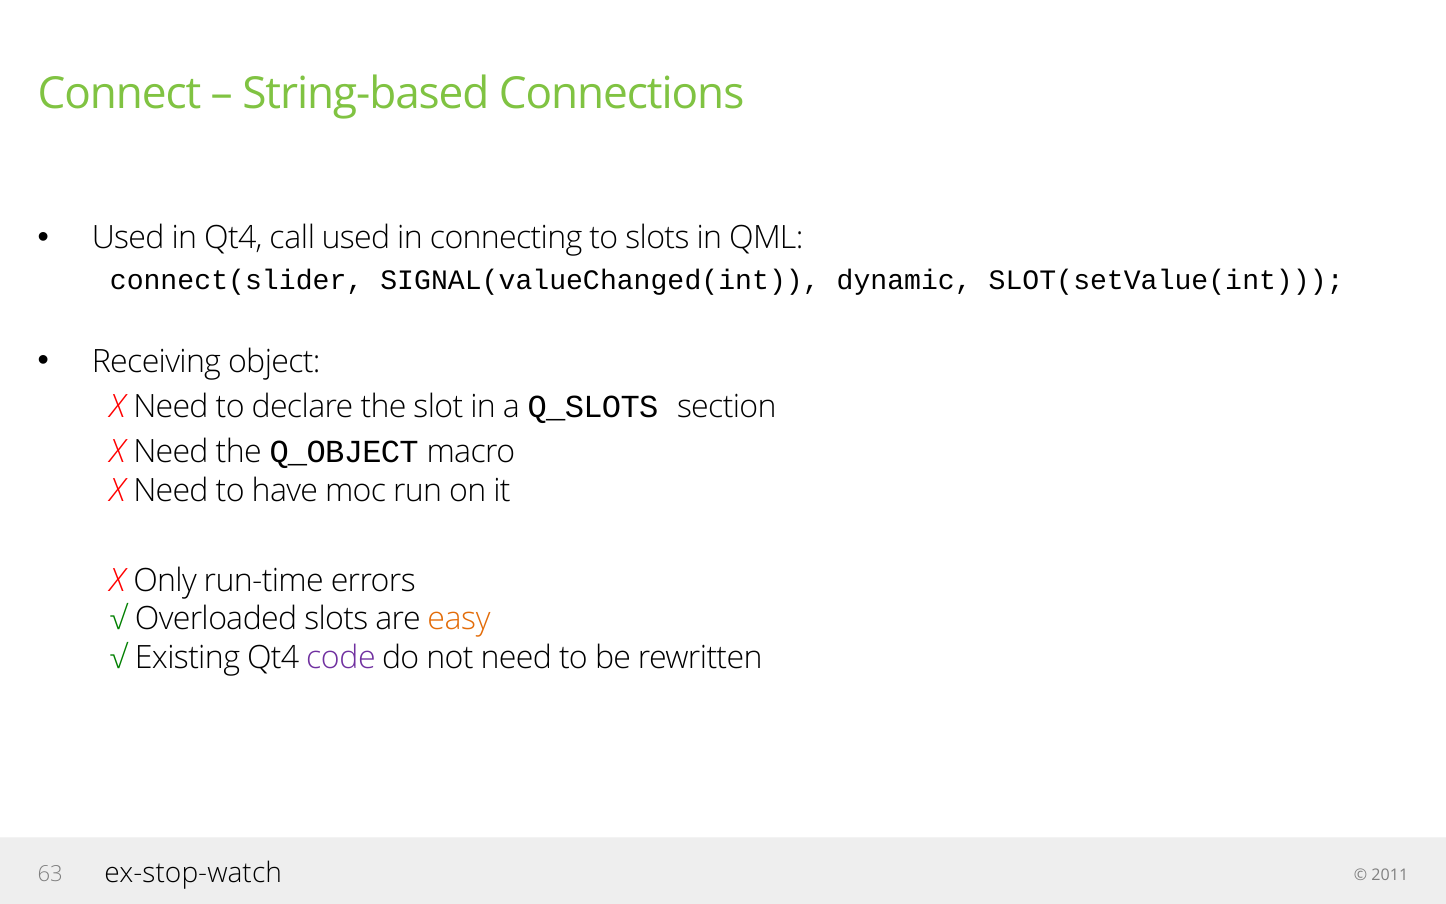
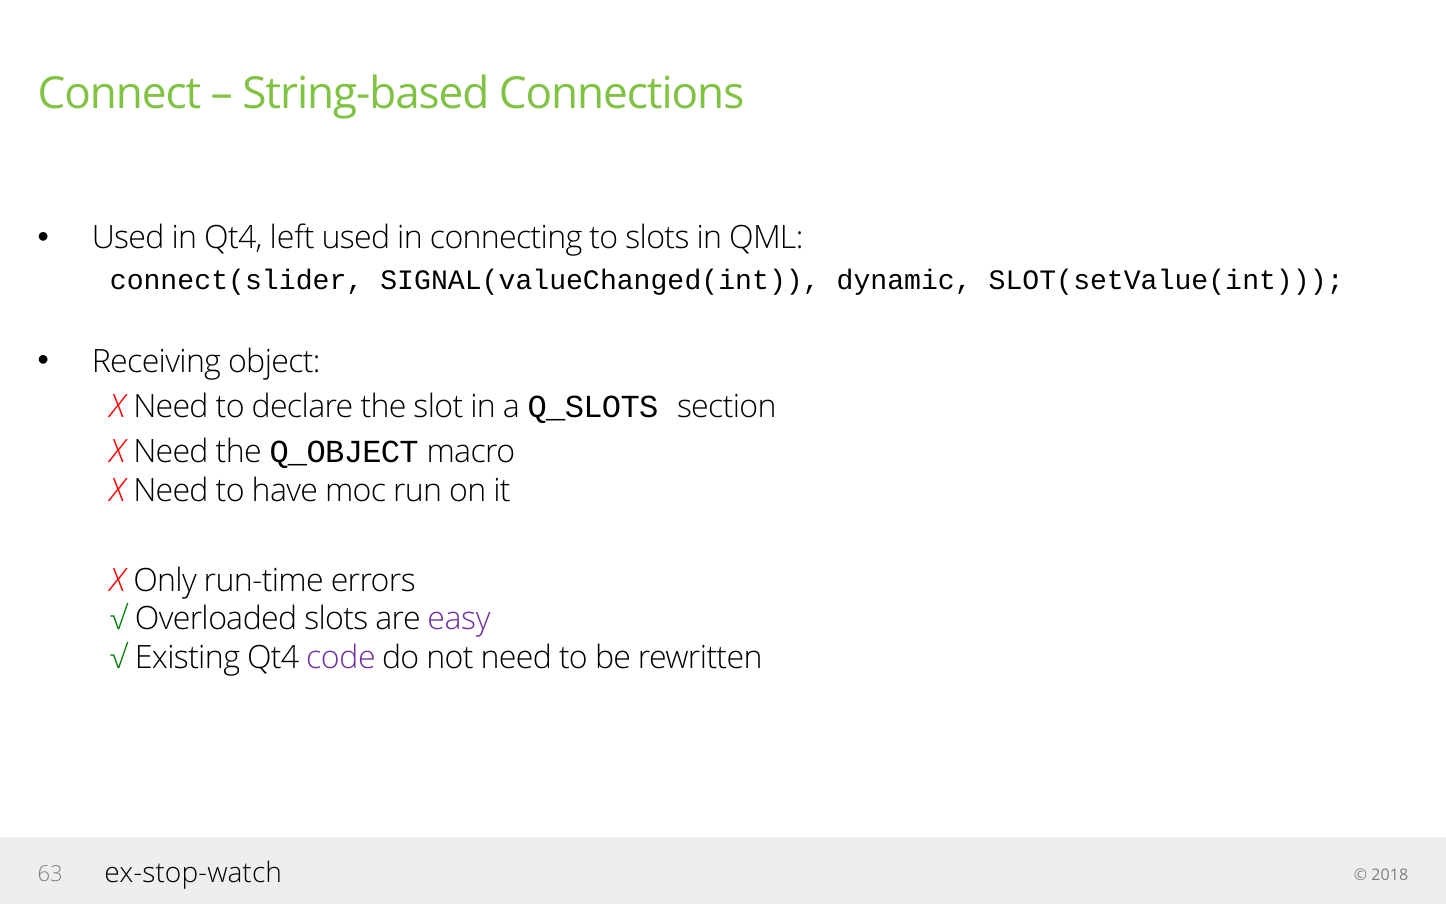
call: call -> left (292, 238)
easy colour: orange -> purple (459, 619)
2011: 2011 -> 2018 (1390, 875)
